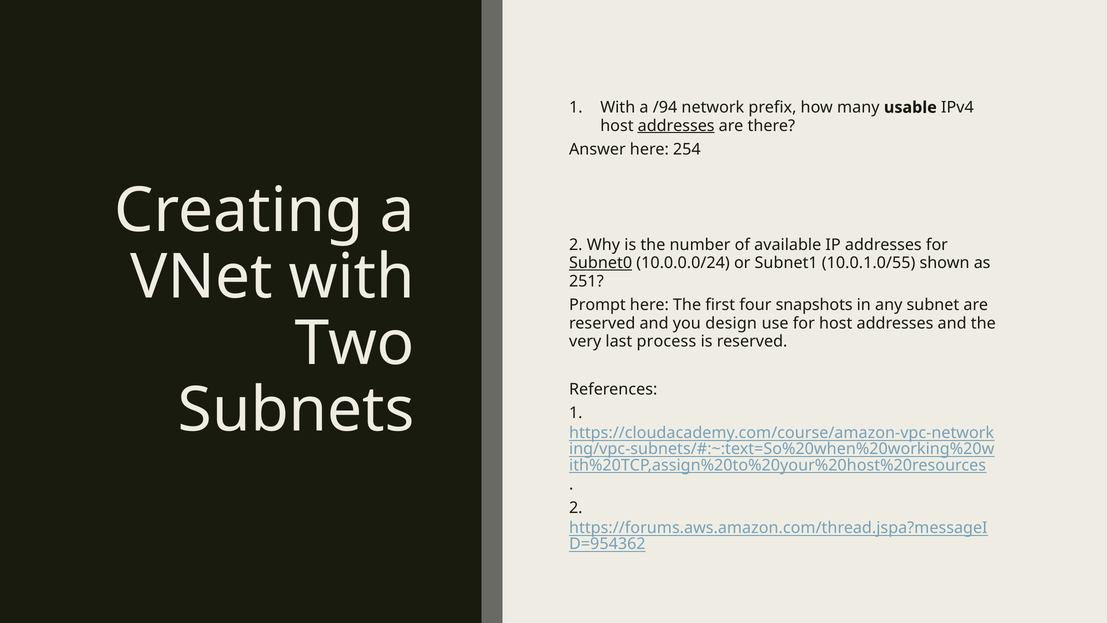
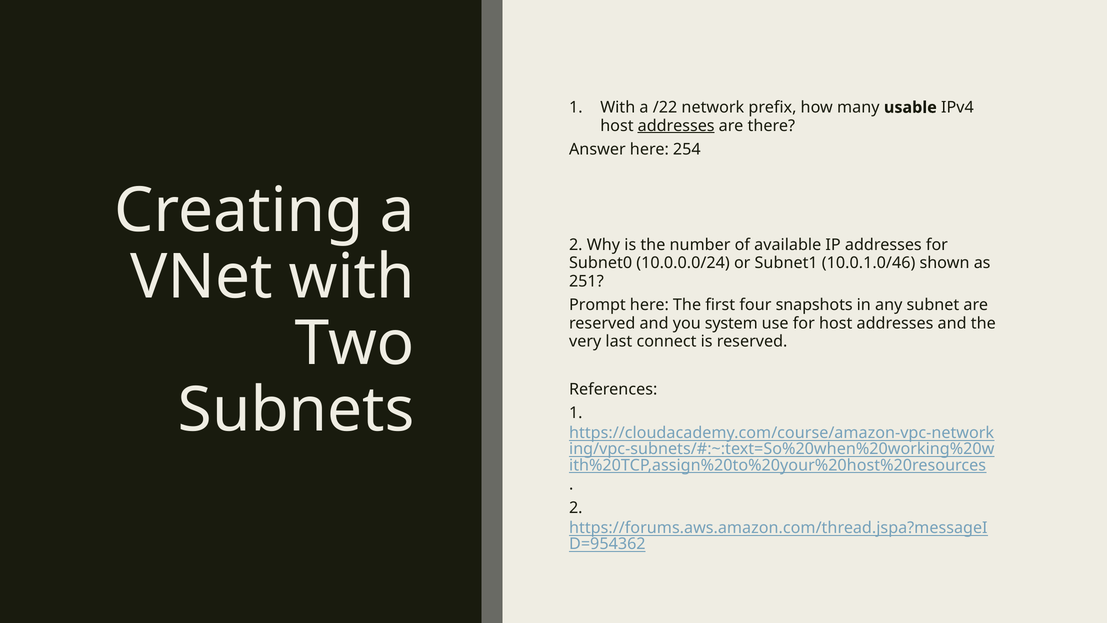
/94: /94 -> /22 (665, 107)
Subnet0 underline: present -> none (601, 263)
10.0.1.0/55: 10.0.1.0/55 -> 10.0.1.0/46 (869, 263)
design: design -> system (731, 323)
process: process -> connect (667, 341)
